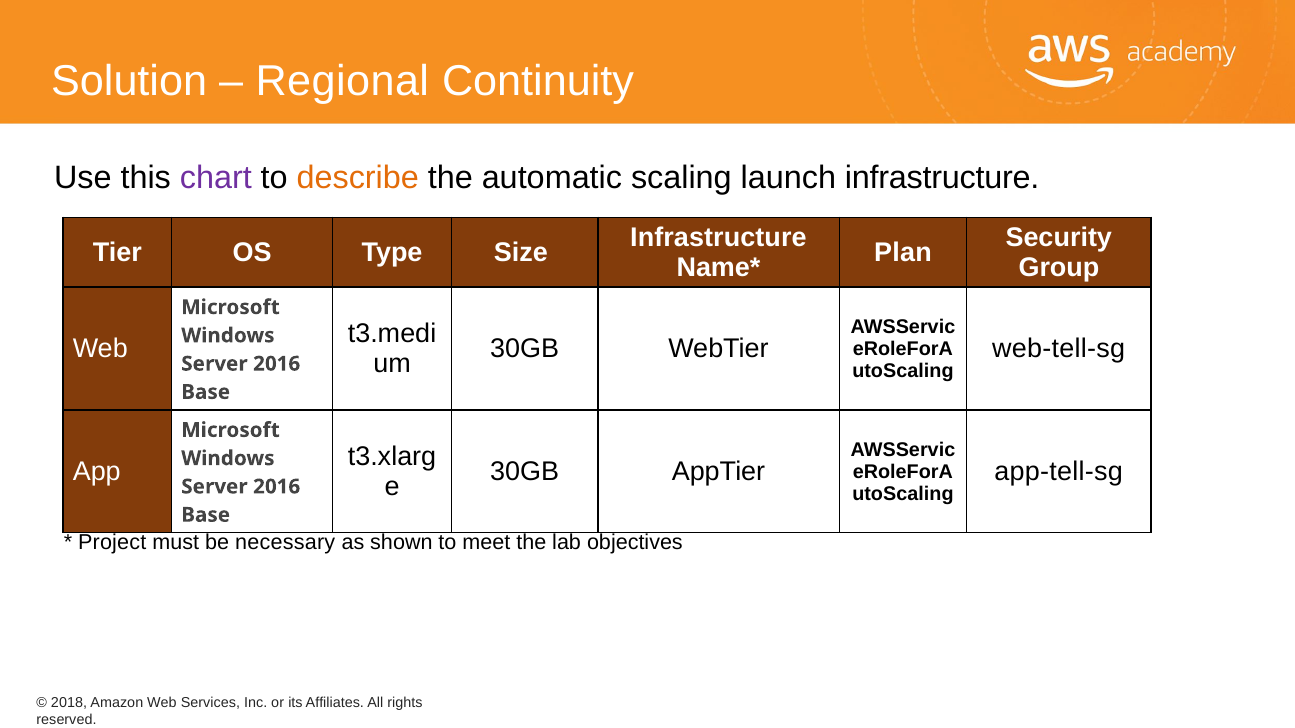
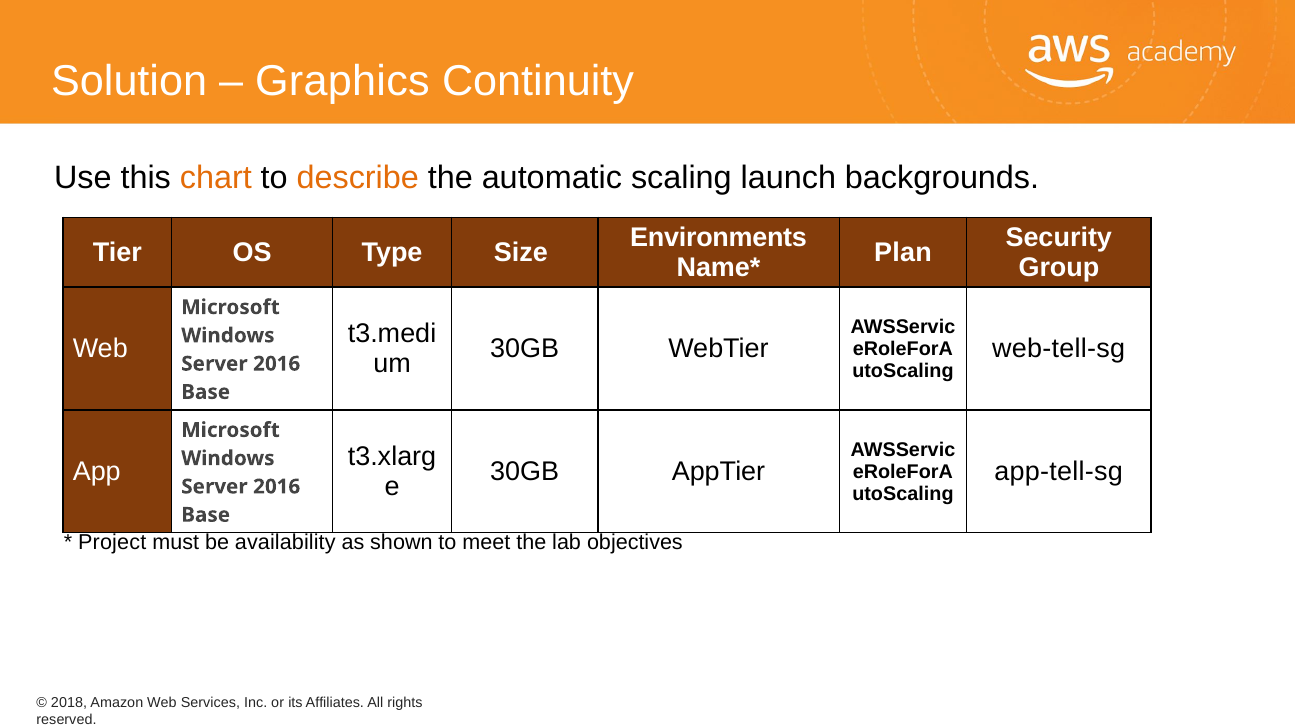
Regional: Regional -> Graphics (342, 82)
chart colour: purple -> orange (216, 178)
launch infrastructure: infrastructure -> backgrounds (942, 178)
Infrastructure: Infrastructure -> Environments (719, 238)
necessary: necessary -> availability (285, 542)
